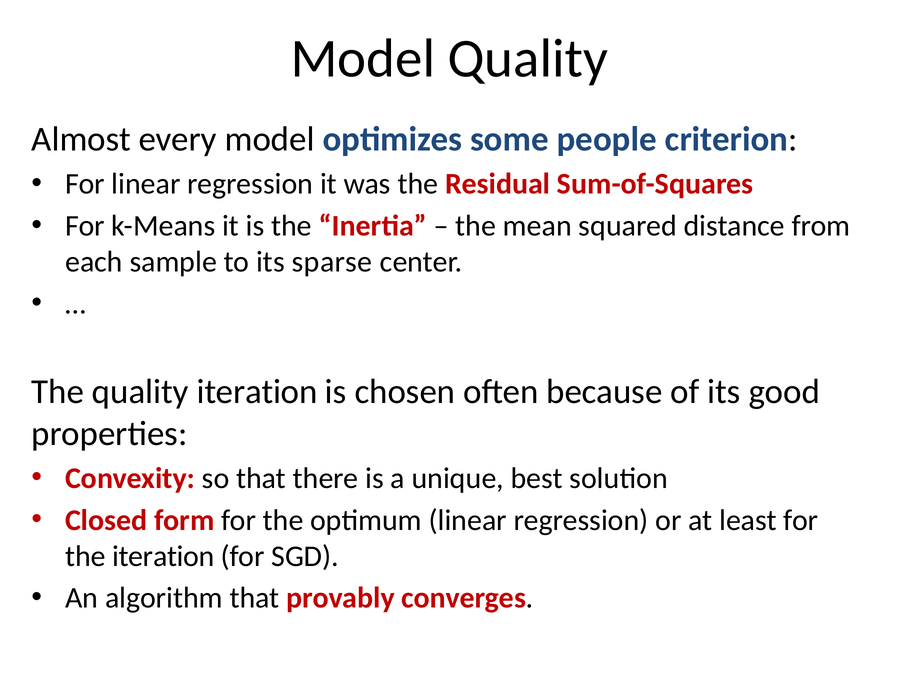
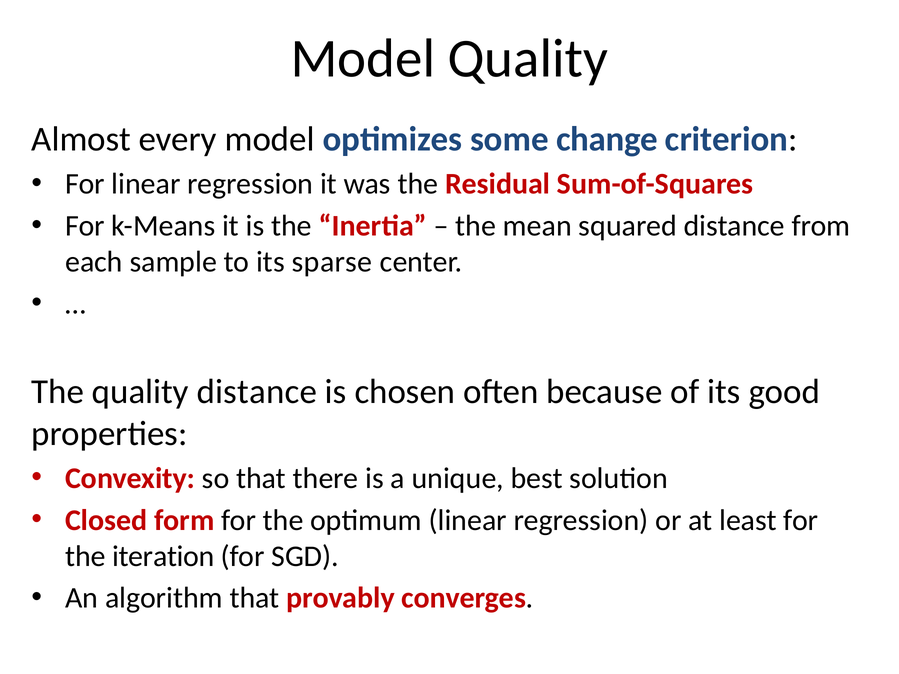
people: people -> change (607, 139)
quality iteration: iteration -> distance (257, 392)
